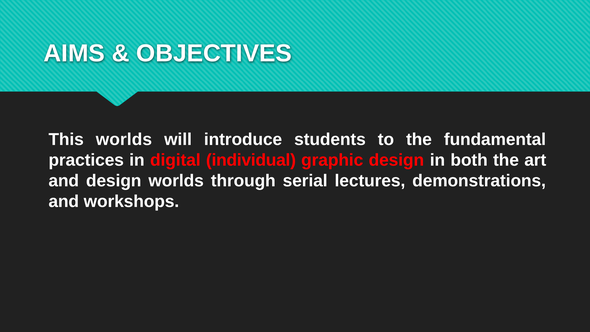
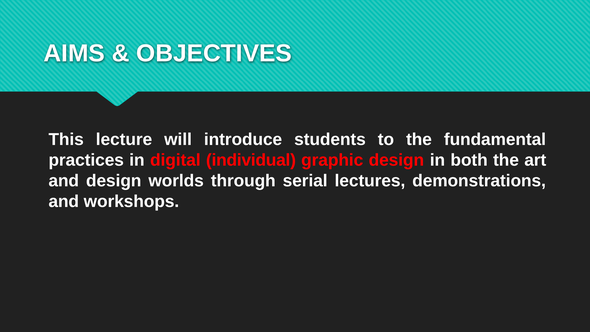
This worlds: worlds -> lecture (124, 140)
